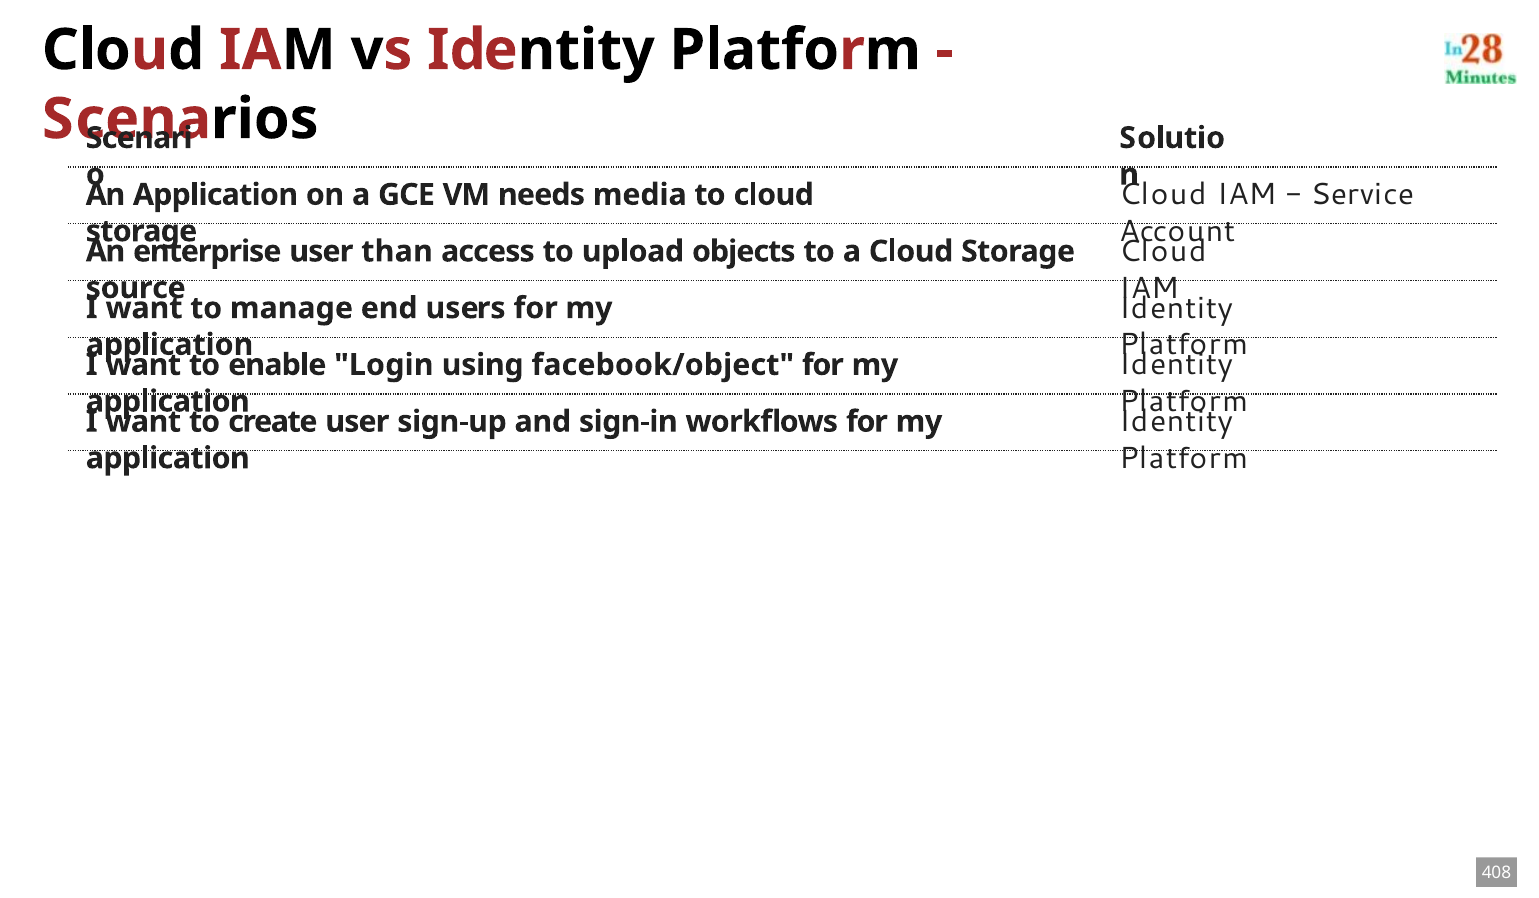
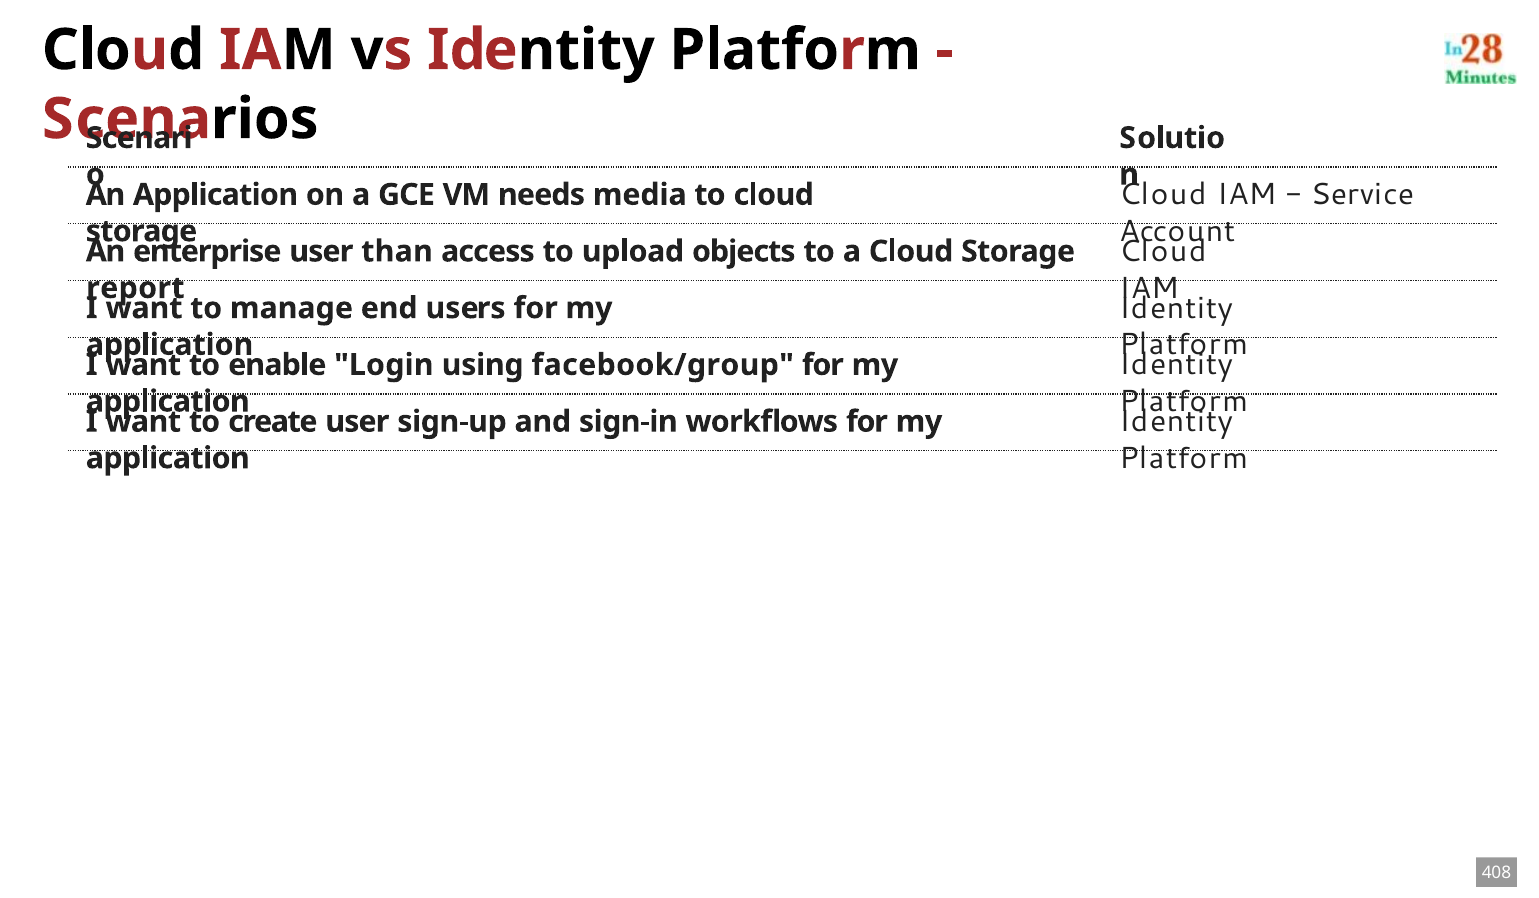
source: source -> report (135, 288)
facebook/object: facebook/object -> facebook/group (663, 365)
